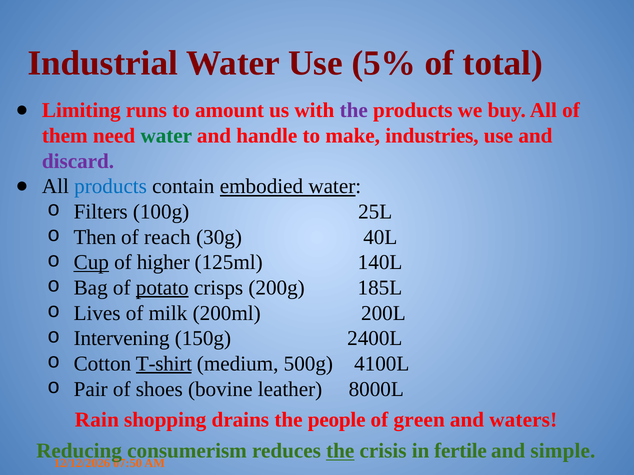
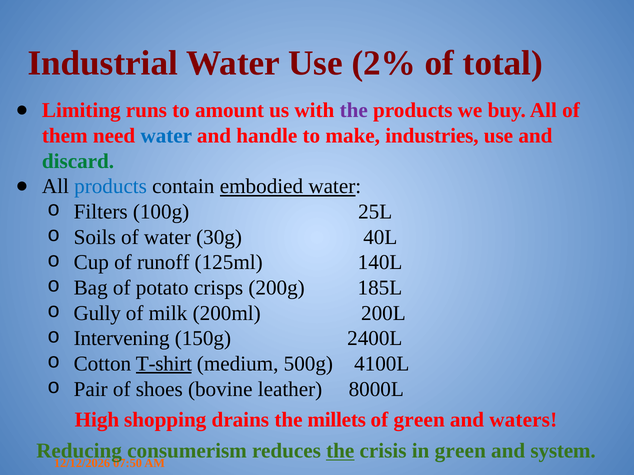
5%: 5% -> 2% (384, 63)
water colour: green -> blue (166, 136)
discard colour: purple -> green (78, 161)
Then: Then -> Soils (95, 237)
of reach: reach -> water (167, 237)
Cup underline: present -> none (91, 263)
higher: higher -> runoff (163, 263)
potato underline: present -> none (162, 288)
Lives: Lives -> Gully (97, 313)
Rain: Rain -> High (97, 420)
people: people -> millets (337, 420)
in fertile: fertile -> green (460, 451)
simple: simple -> system (563, 451)
